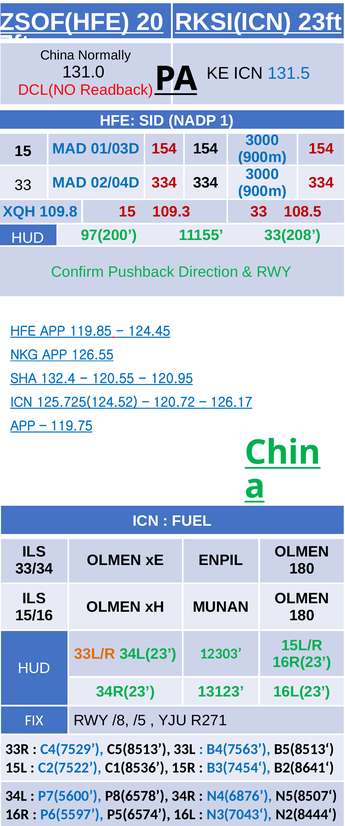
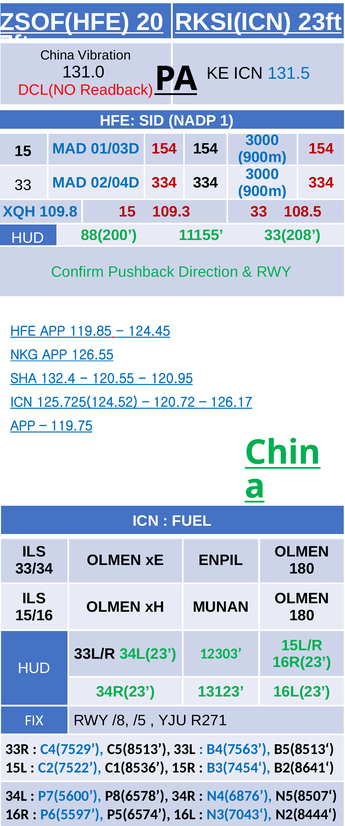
Normally: Normally -> Vibration (104, 55)
97(200: 97(200 -> 88(200 (109, 235)
33L/R colour: orange -> black (95, 653)
